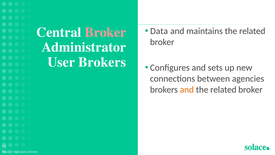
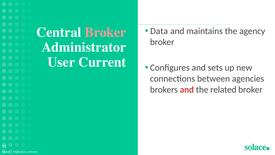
maintains the related: related -> agency (252, 31)
User Brokers: Brokers -> Current (102, 62)
and colour: orange -> red (187, 90)
